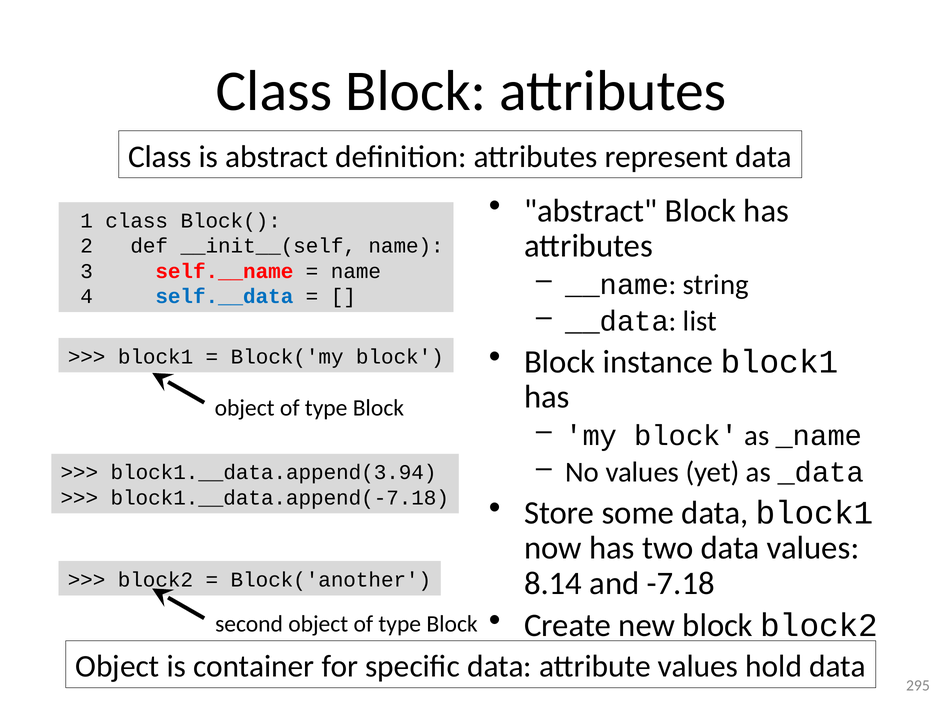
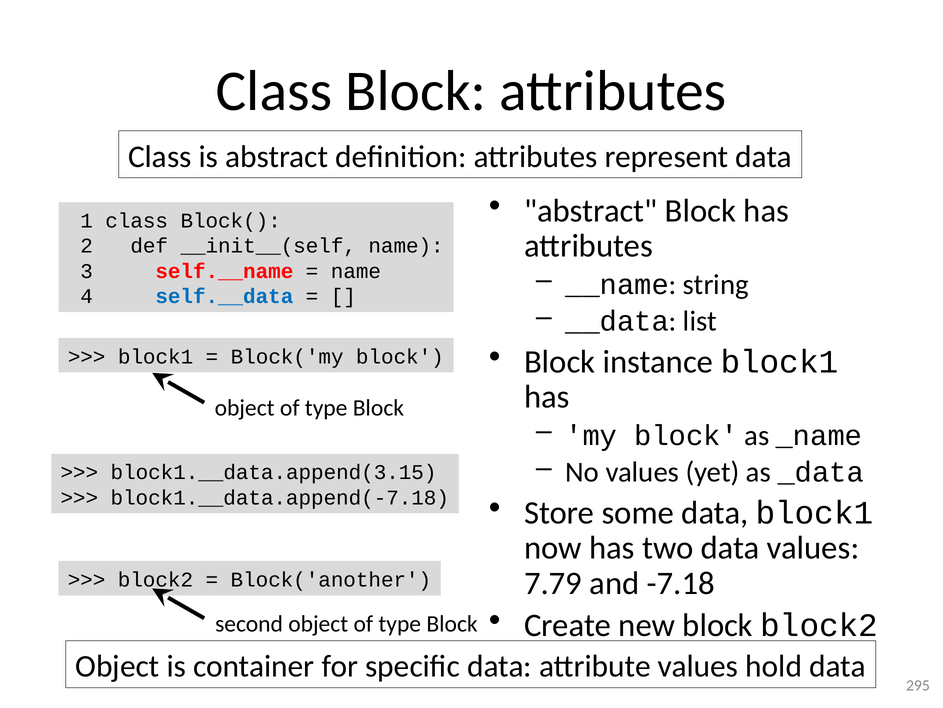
block1.__data.append(3.94: block1.__data.append(3.94 -> block1.__data.append(3.15 (274, 472)
8.14: 8.14 -> 7.79 (553, 583)
